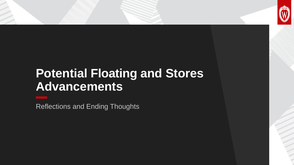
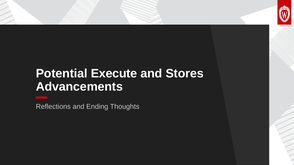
Floating: Floating -> Execute (114, 74)
